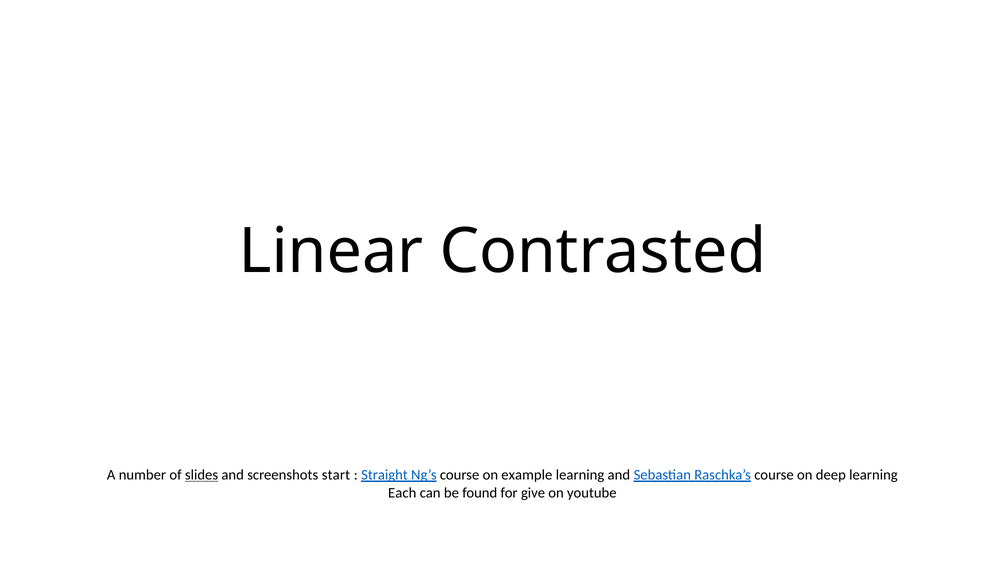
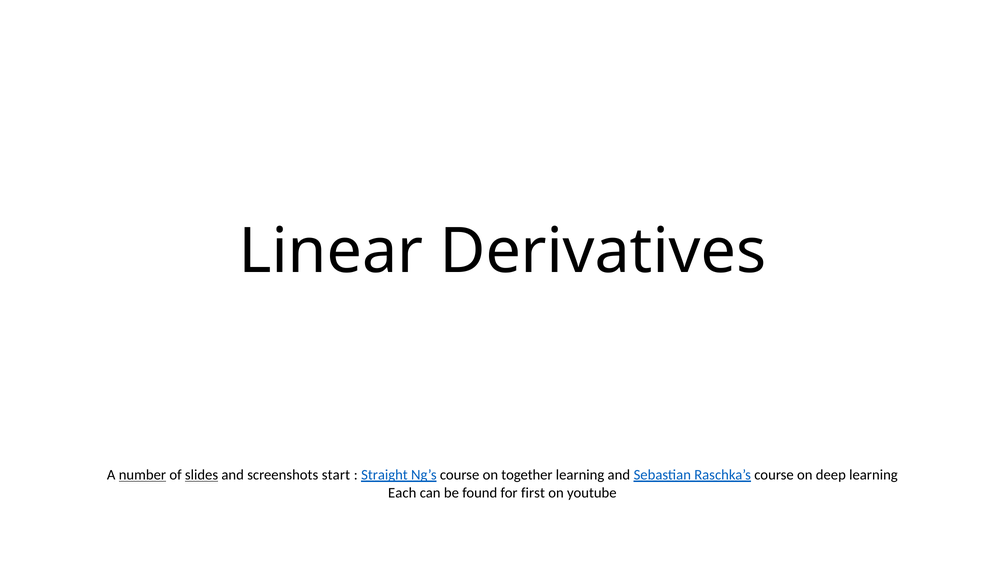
Contrasted: Contrasted -> Derivatives (603, 251)
number underline: none -> present (142, 474)
example: example -> together (527, 474)
give: give -> first (533, 492)
